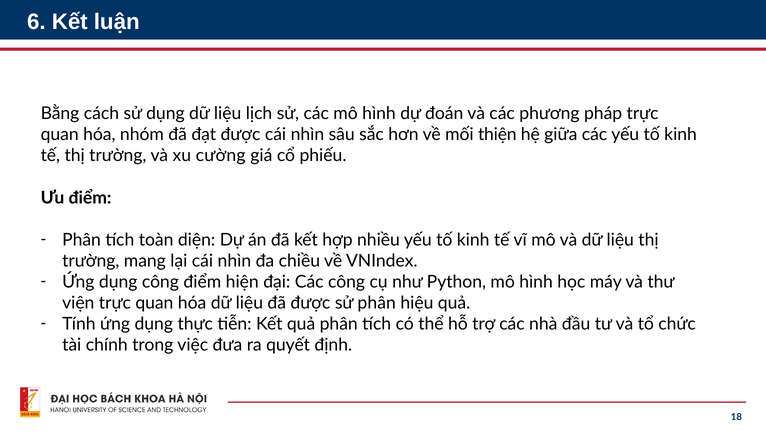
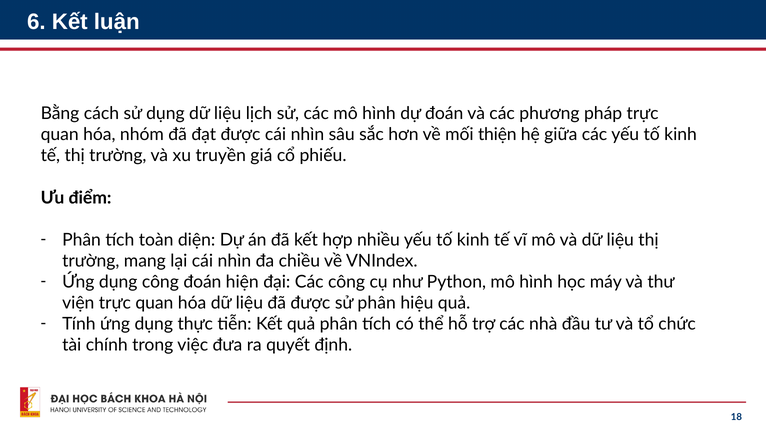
cường: cường -> truyền (221, 156)
công điểm: điểm -> đoán (202, 282)
